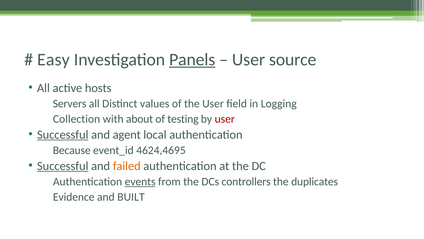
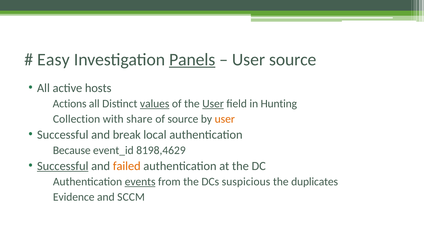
Servers: Servers -> Actions (70, 104)
values underline: none -> present (155, 104)
User underline: none -> present (213, 104)
Logging: Logging -> Hunting (279, 104)
about: about -> share (139, 119)
of testing: testing -> source (183, 119)
user colour: red -> orange (225, 119)
Successful underline: present -> none (63, 134)
agent: agent -> break (127, 134)
4624,4695: 4624,4695 -> 8198,4629 (161, 150)
controllers: controllers -> suspicious (246, 181)
BUILT: BUILT -> SCCM (131, 196)
